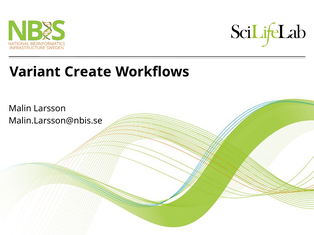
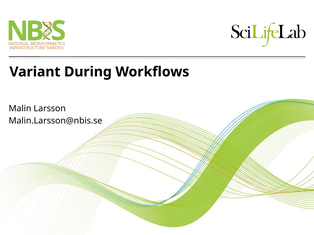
Create: Create -> During (88, 72)
